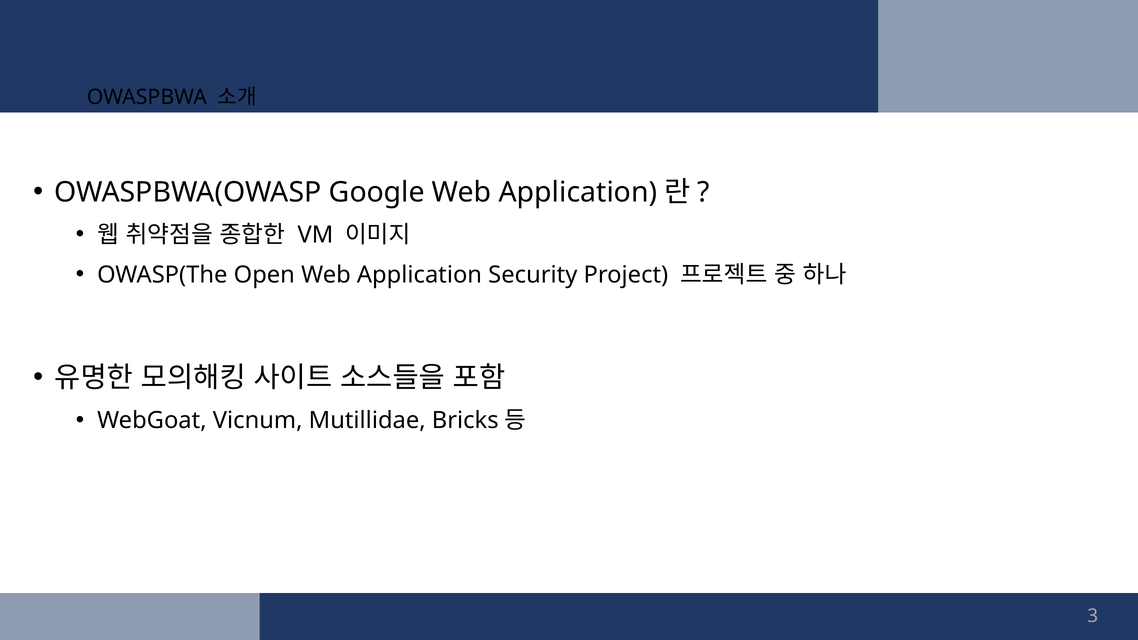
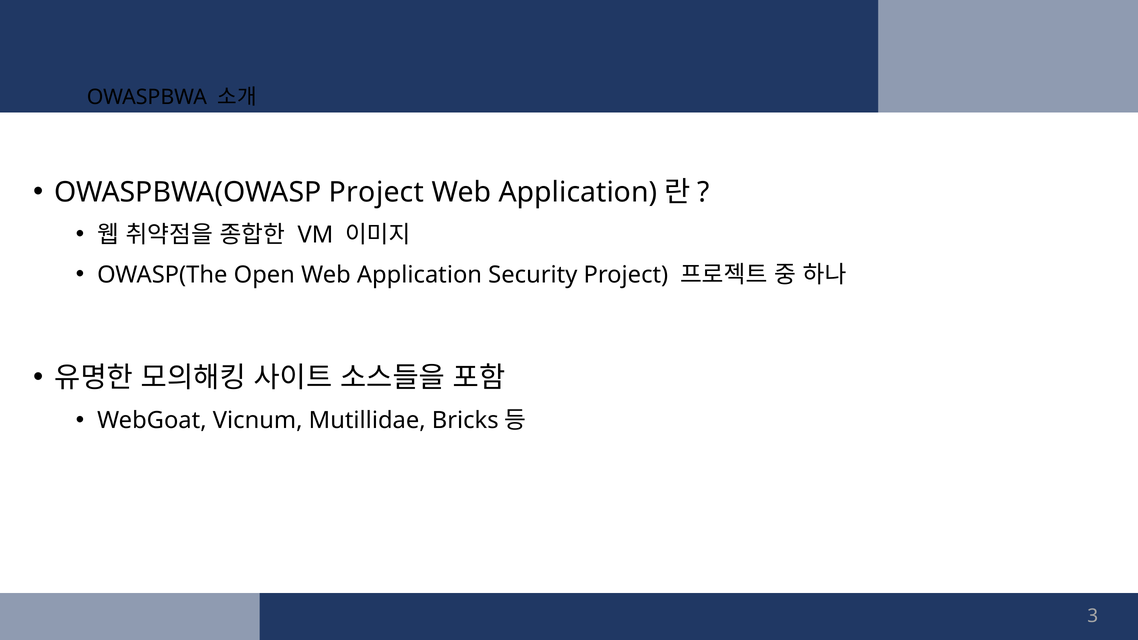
OWASPBWA(OWASP Google: Google -> Project (377, 192)
